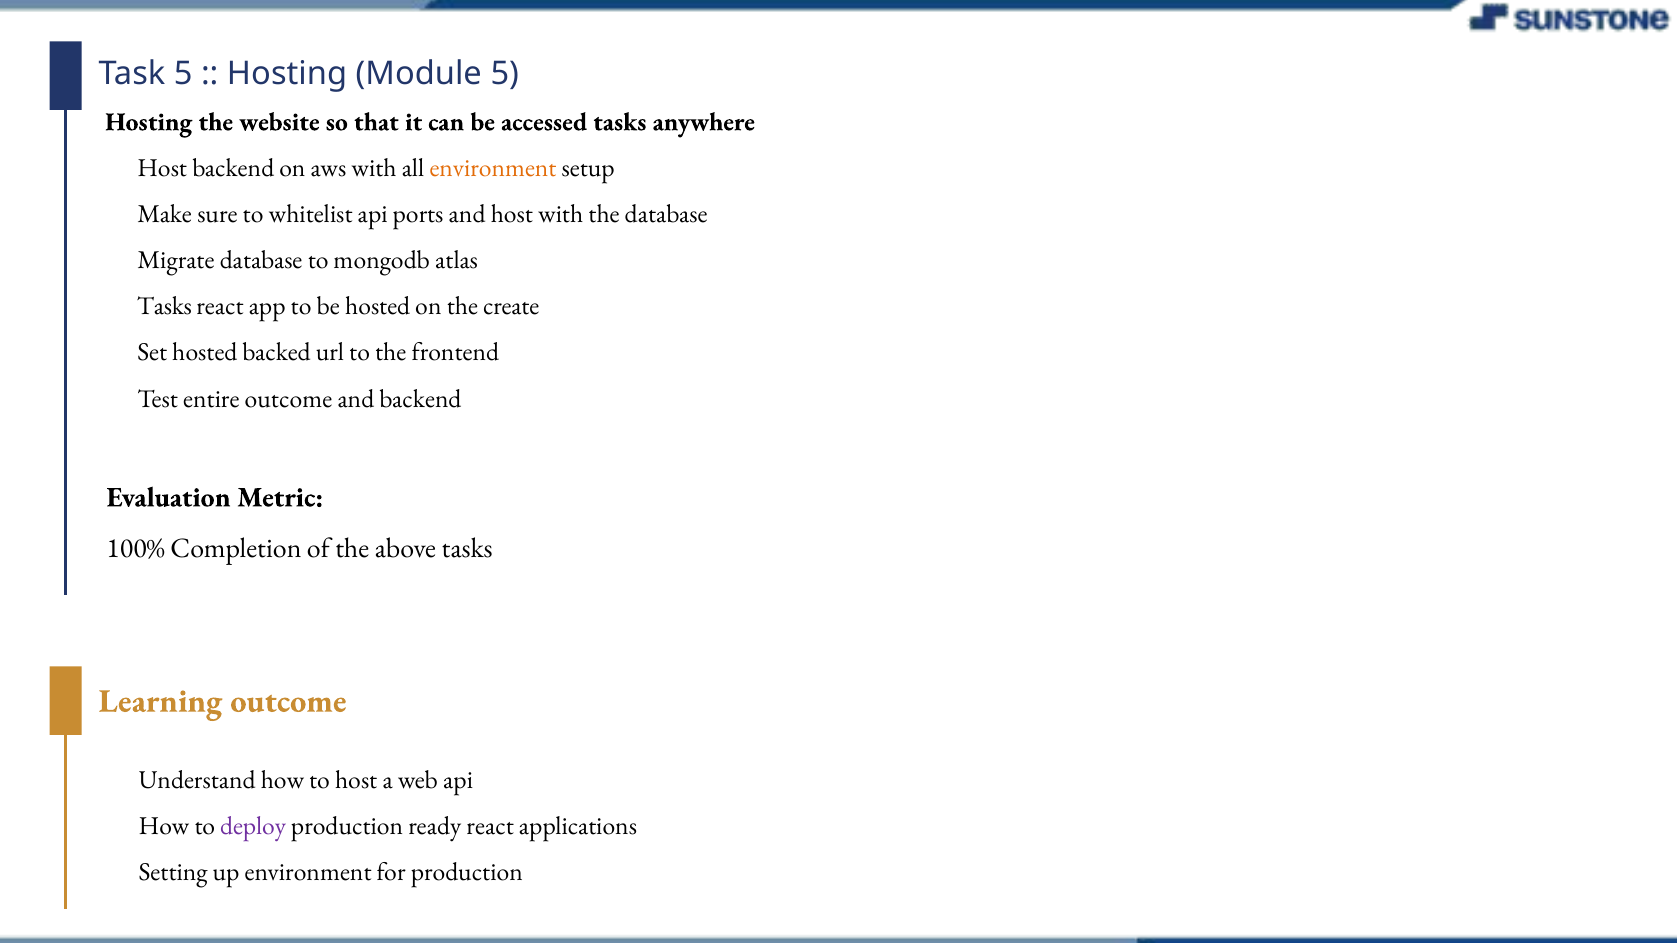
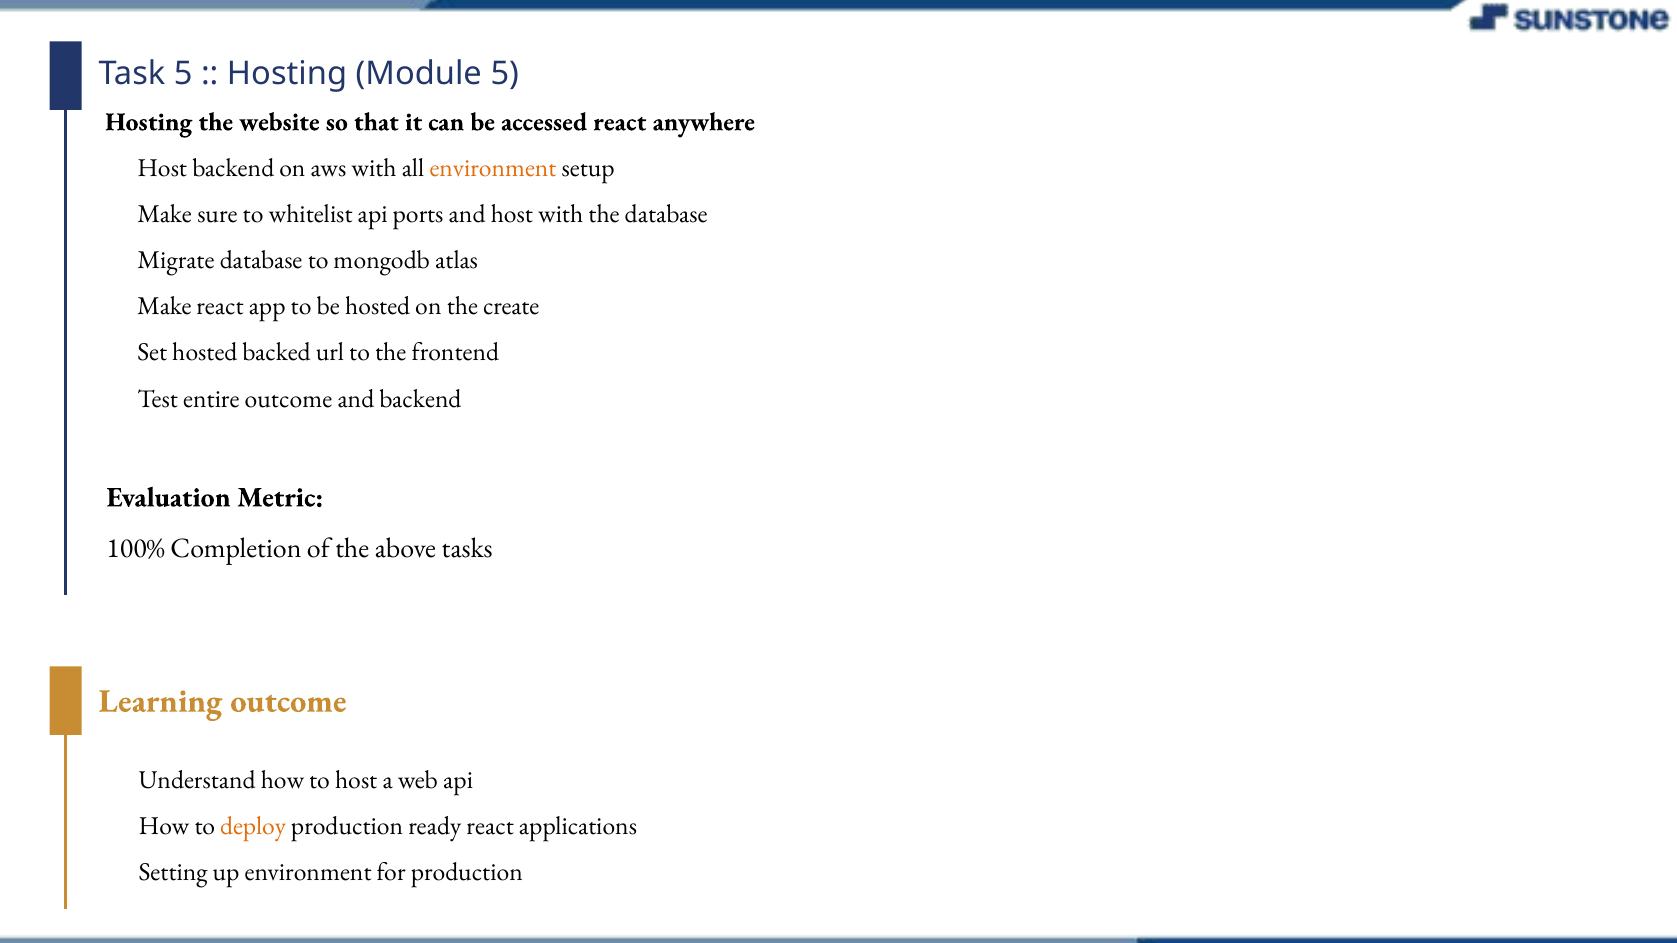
accessed tasks: tasks -> react (620, 122)
Tasks: Tasks -> Make (164, 306)
deploy colour: purple -> orange (253, 827)
